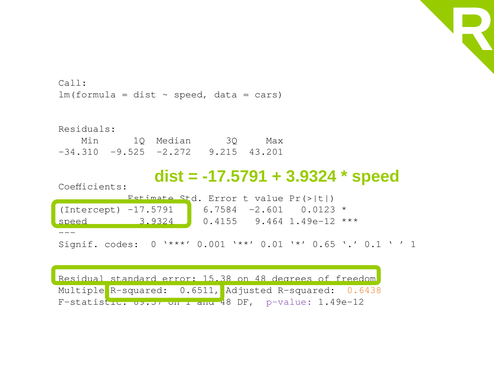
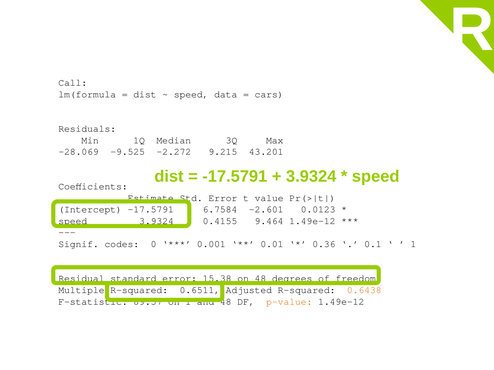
-34.310: -34.310 -> -28.069 (79, 152)
0.65: 0.65 -> 0.36 (324, 244)
p-value colour: purple -> orange (289, 302)
